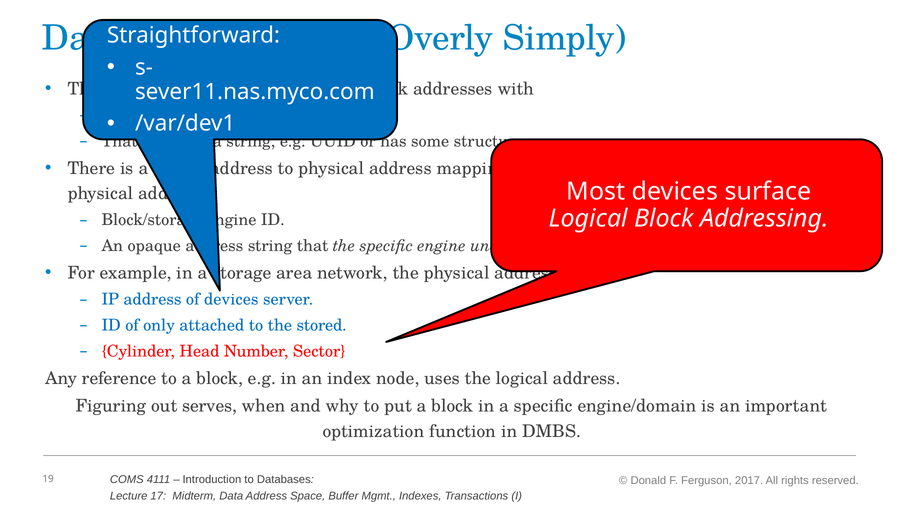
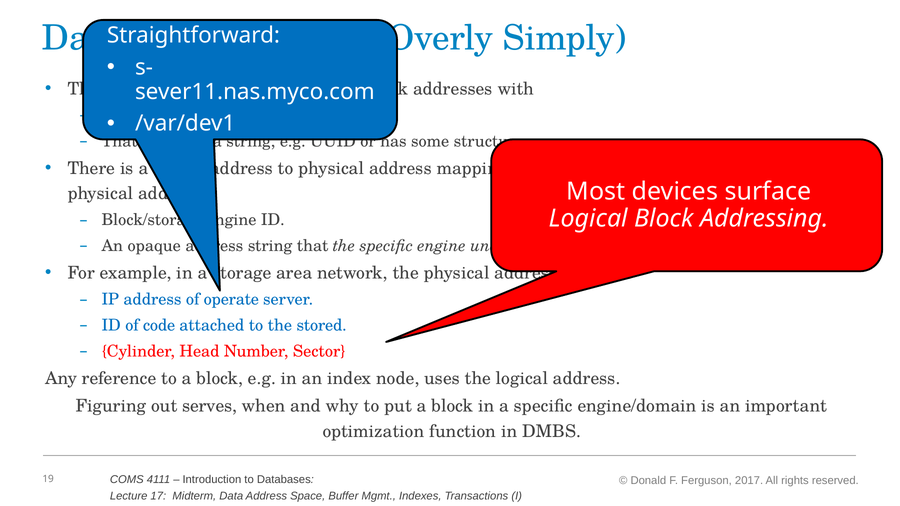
of devices: devices -> operate (231, 300)
only: only -> code (159, 326)
